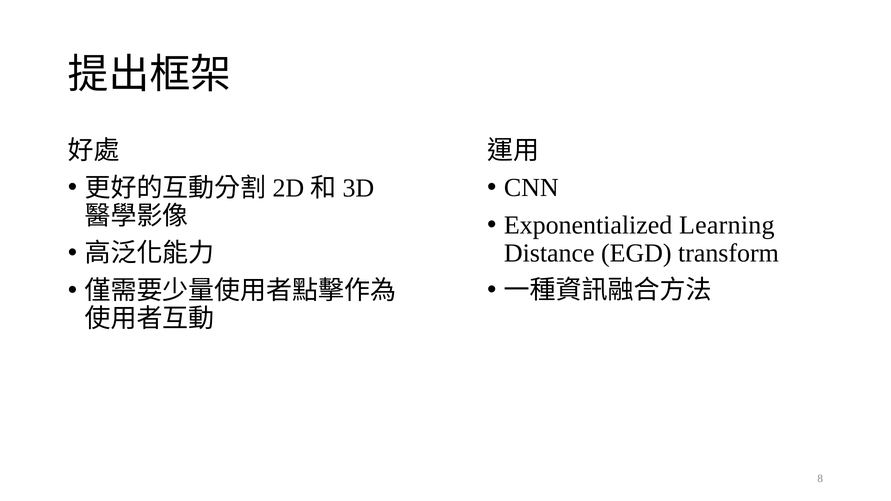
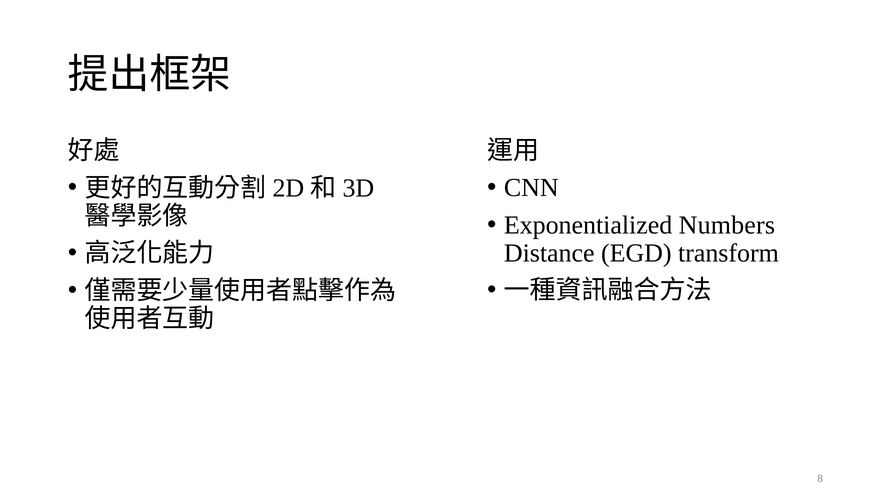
Learning: Learning -> Numbers (727, 225)
